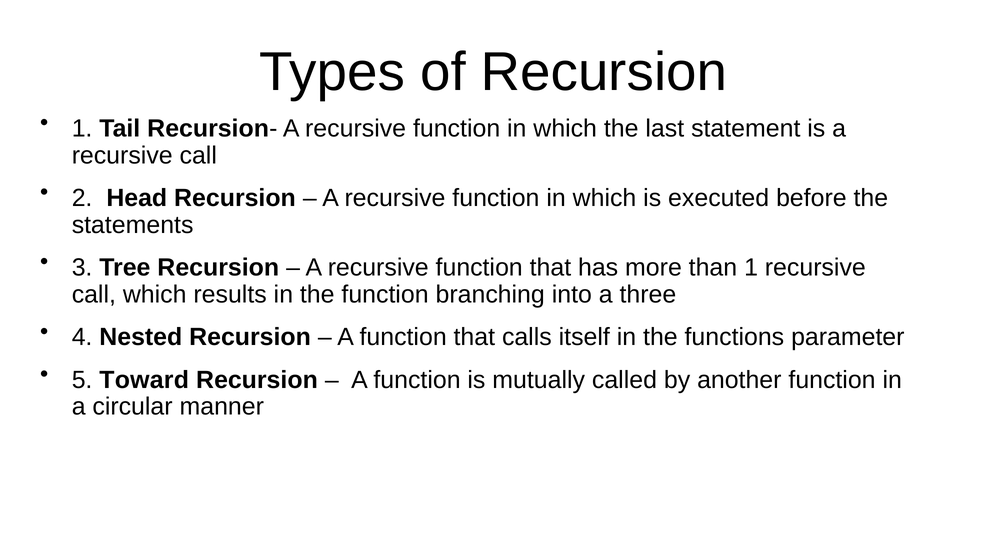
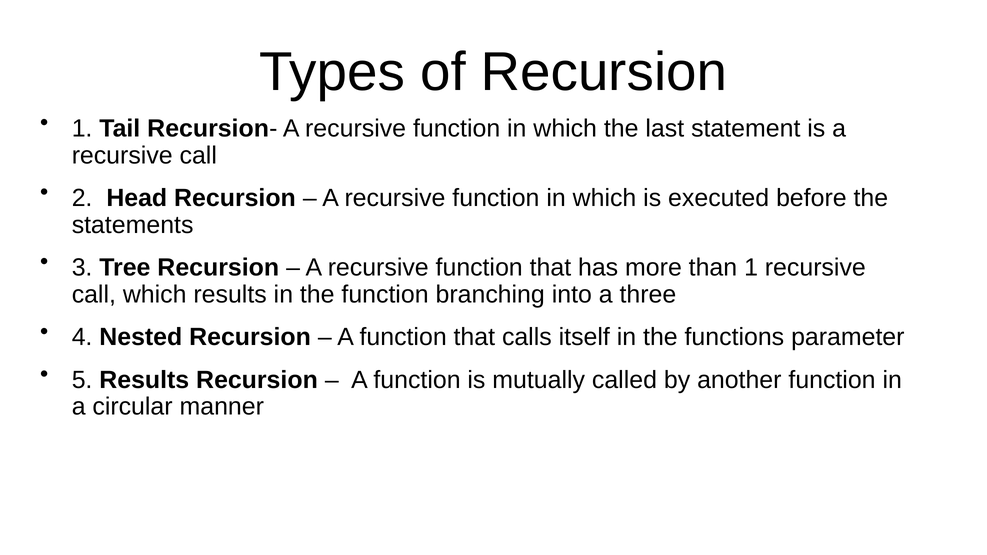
5 Toward: Toward -> Results (144, 380)
